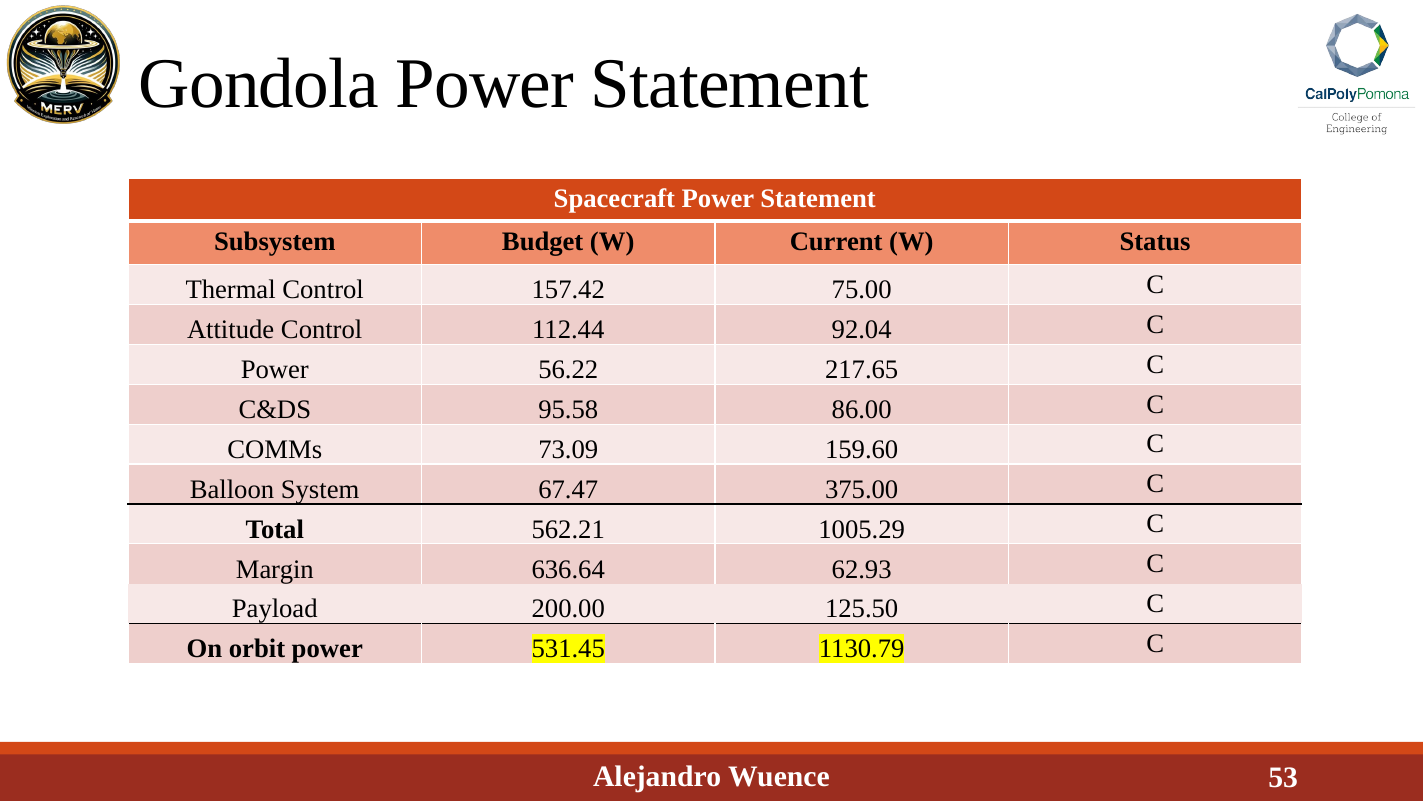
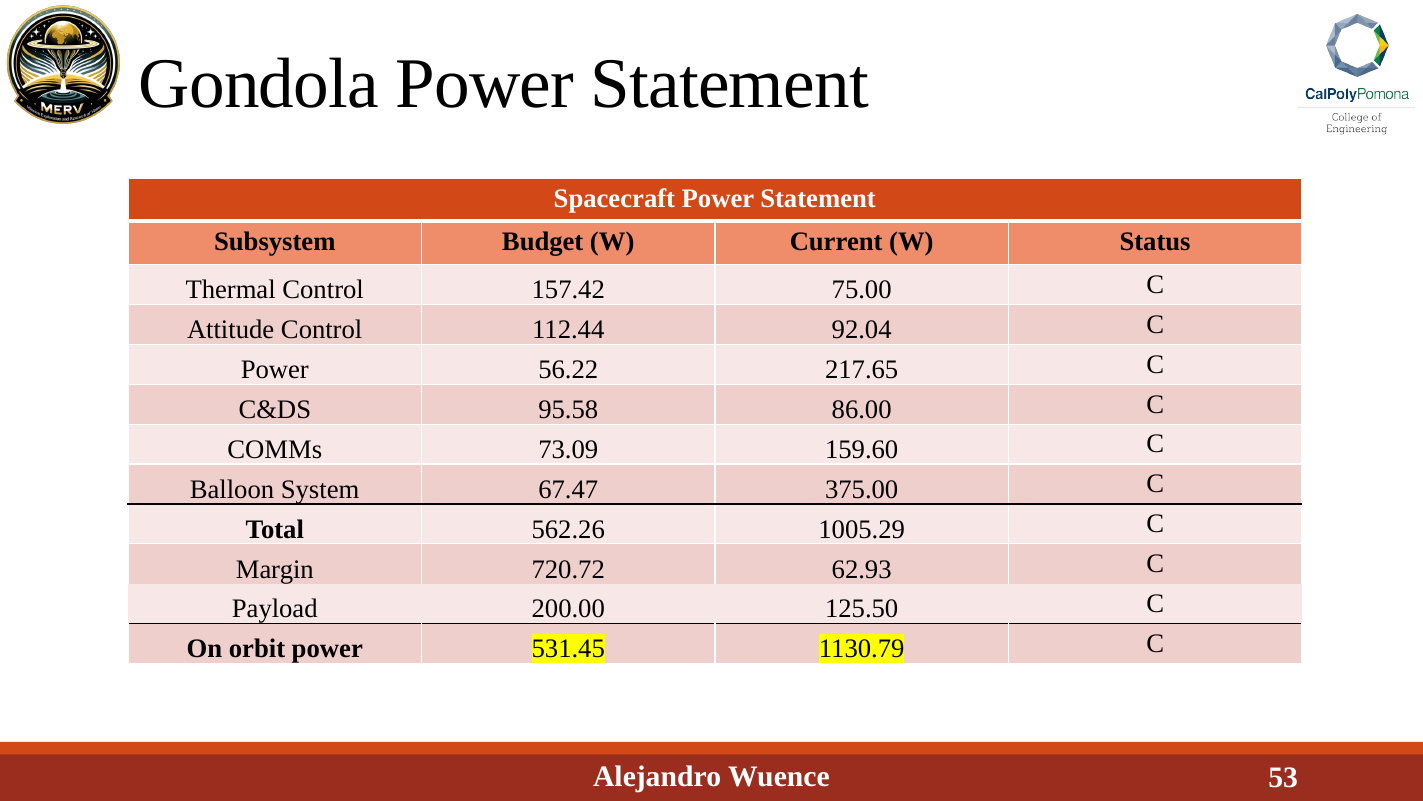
562.21: 562.21 -> 562.26 (568, 529)
636.64: 636.64 -> 720.72 (568, 569)
